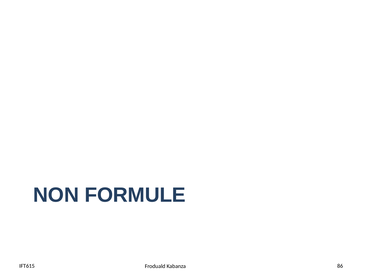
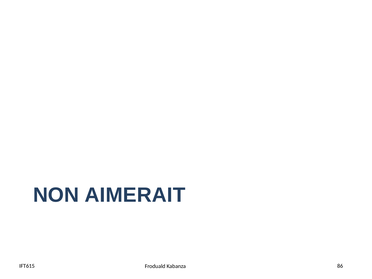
FORMULE: FORMULE -> AIMERAIT (135, 195)
